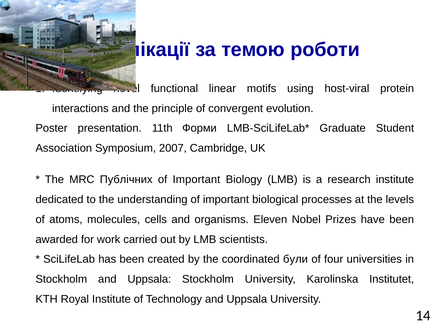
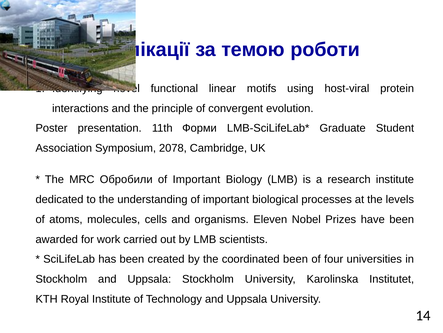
2007: 2007 -> 2078 (173, 148)
Публічних: Публічних -> Обробили (126, 179)
coordinated були: були -> been (296, 259)
